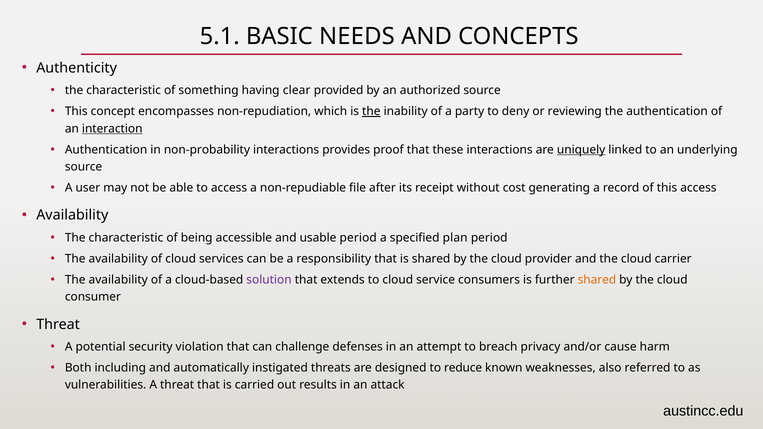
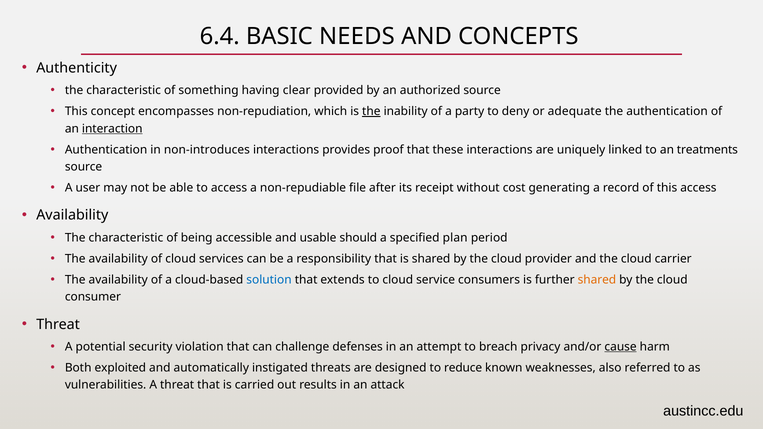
5.1: 5.1 -> 6.4 (220, 36)
reviewing: reviewing -> adequate (575, 111)
non-probability: non-probability -> non-introduces (207, 150)
uniquely underline: present -> none (581, 150)
underlying: underlying -> treatments (707, 150)
usable period: period -> should (358, 238)
solution colour: purple -> blue (269, 280)
cause underline: none -> present (621, 347)
including: including -> exploited (120, 368)
